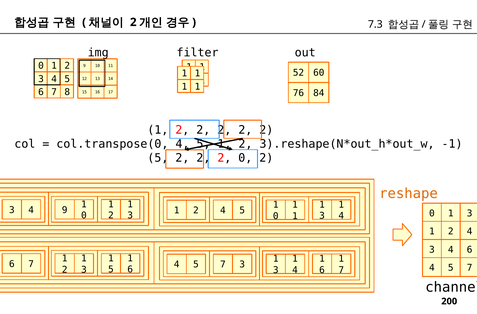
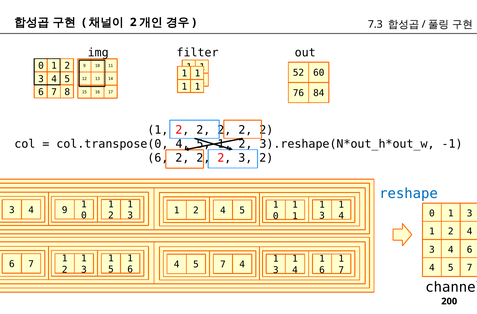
5: 5 -> 6 (158, 158)
2 2 0: 0 -> 3 (245, 158)
reshape colour: orange -> blue (409, 193)
7 3: 3 -> 4 (242, 264)
